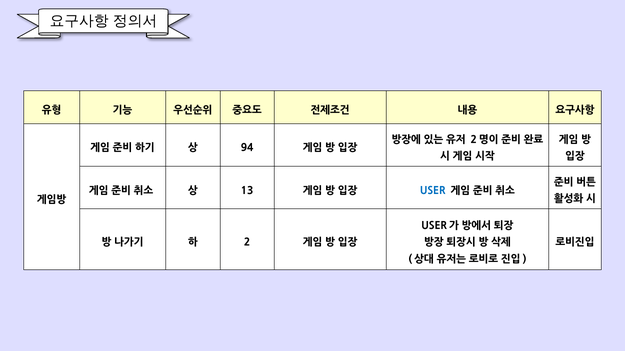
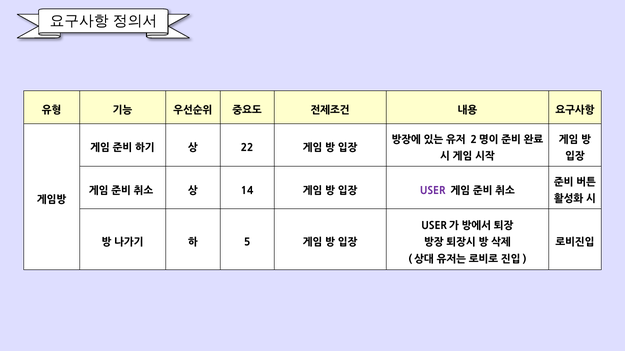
94: 94 -> 22 (247, 148)
13: 13 -> 14 (247, 191)
USER colour: blue -> purple (433, 191)
2: 2 -> 5 (247, 243)
